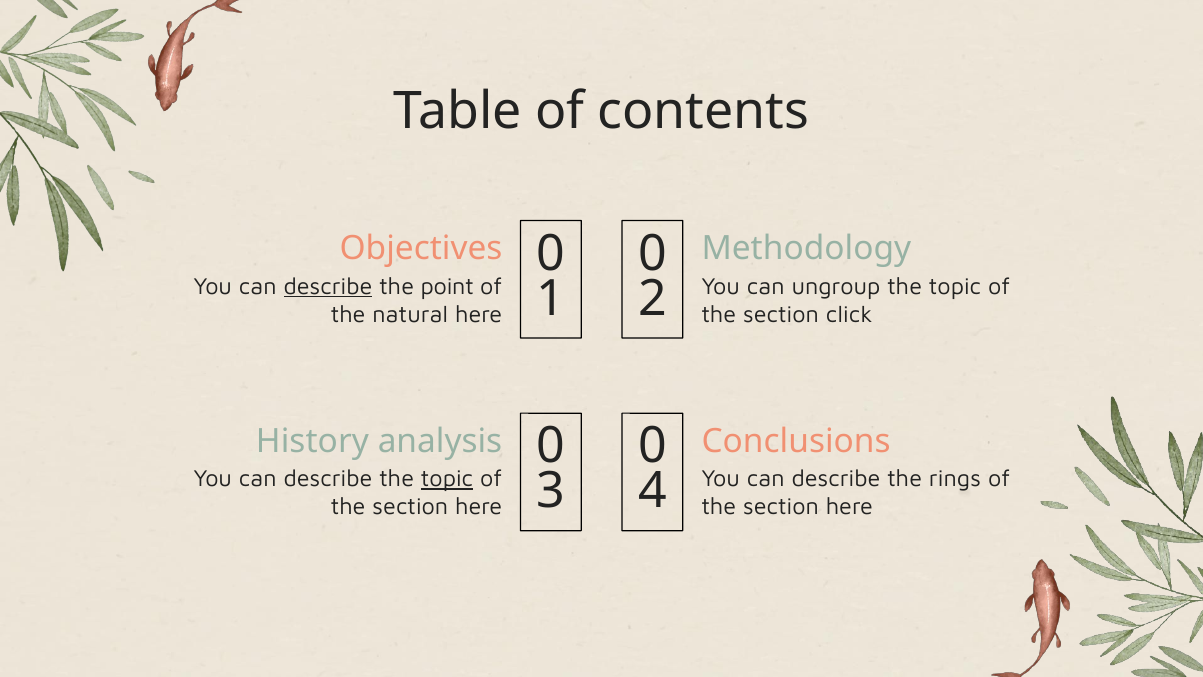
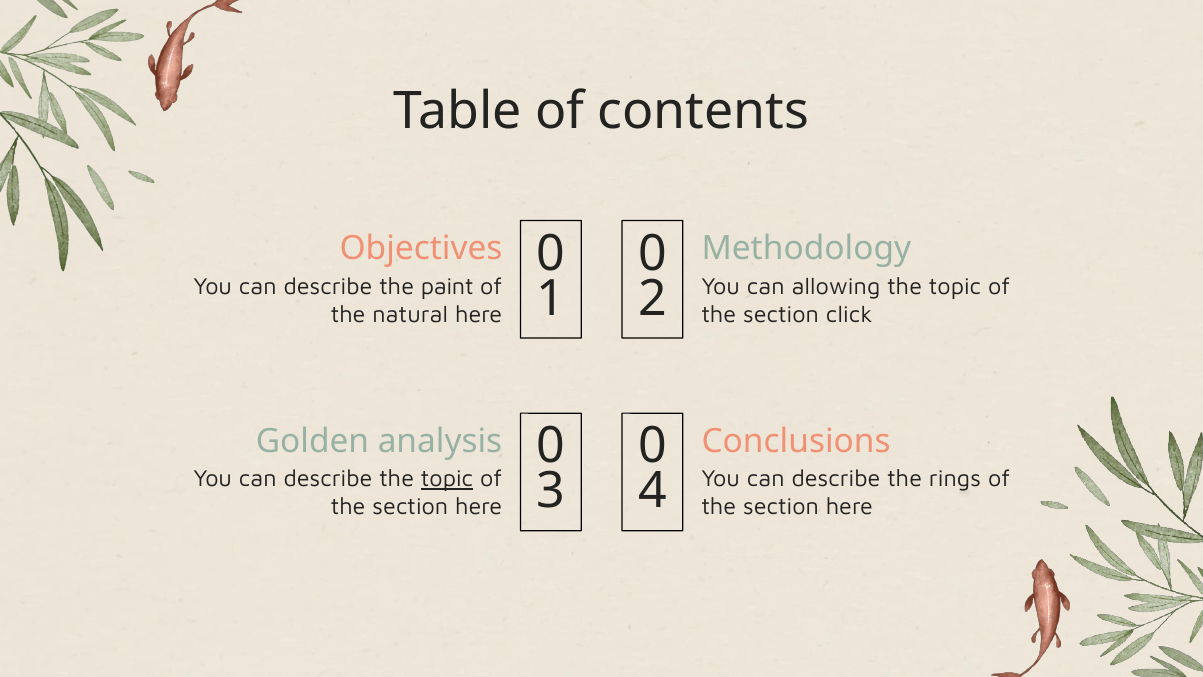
describe underline: present -> none (328, 286)
point: point -> paint (447, 286)
ungroup: ungroup -> allowing (836, 286)
History: History -> Golden (312, 441)
